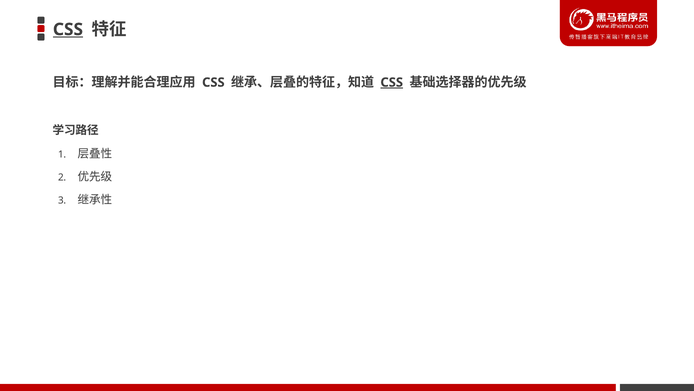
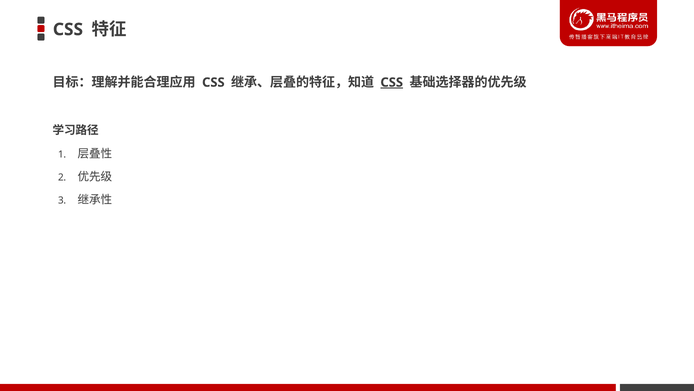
CSS underline: present -> none (68, 29)
